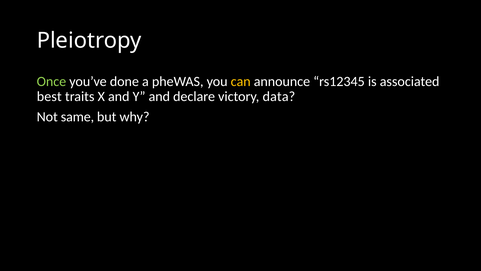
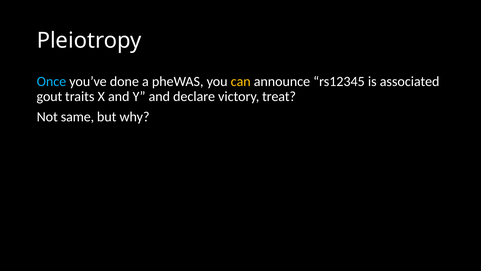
Once colour: light green -> light blue (51, 81)
best: best -> gout (49, 96)
data: data -> treat (279, 96)
